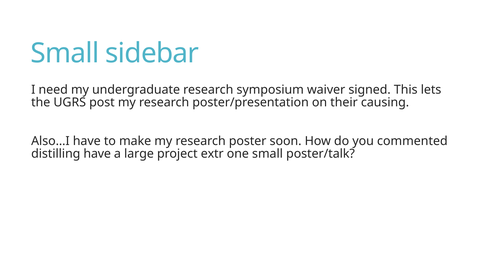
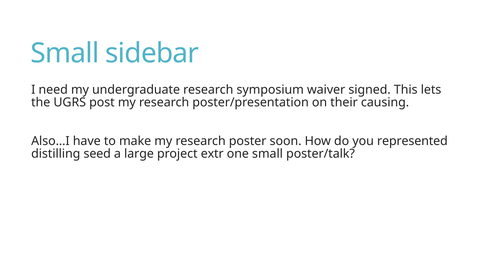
commented: commented -> represented (412, 141)
distilling have: have -> seed (97, 153)
